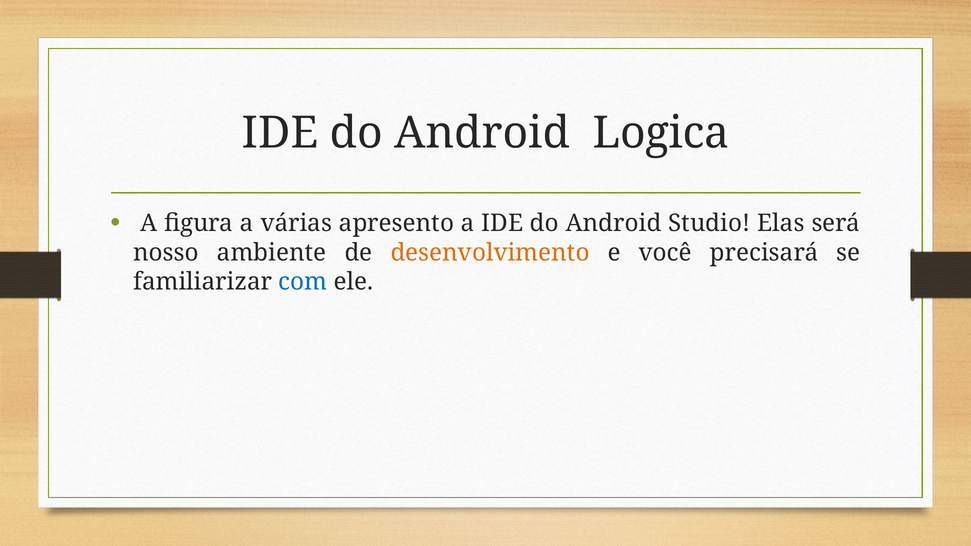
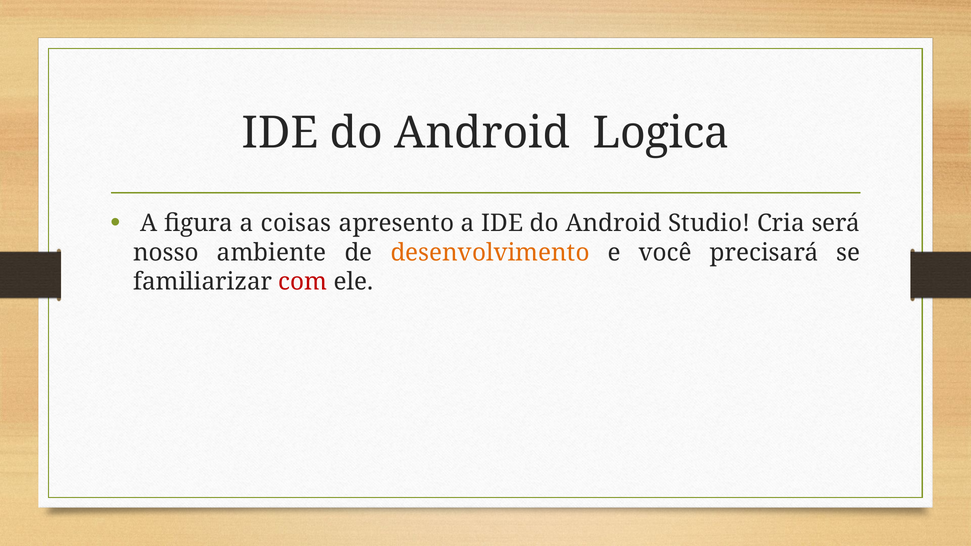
várias: várias -> coisas (296, 224)
Elas: Elas -> Cria (781, 224)
com colour: blue -> red (303, 282)
